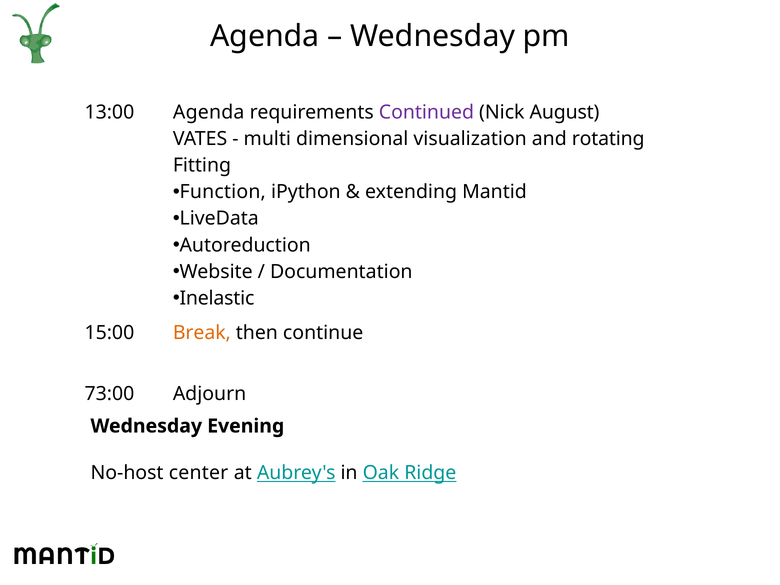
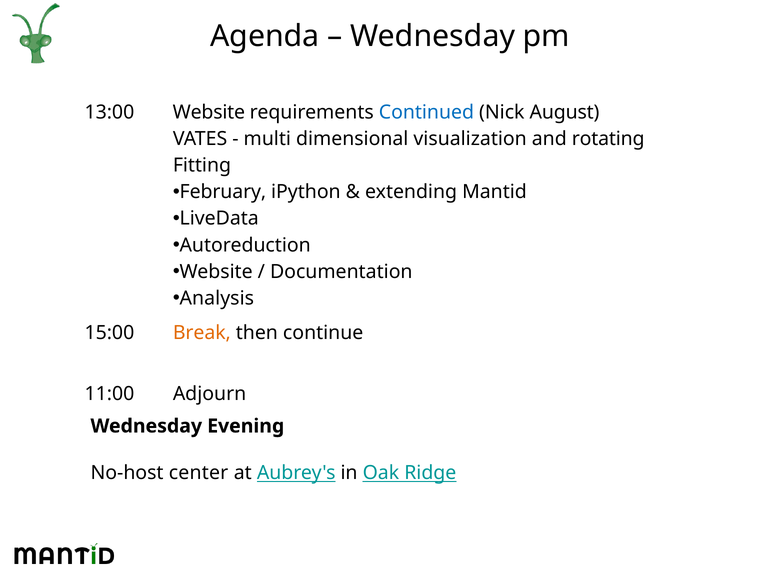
13:00 Agenda: Agenda -> Website (209, 112)
Continued colour: purple -> blue (426, 112)
Function: Function -> February (223, 192)
Inelastic: Inelastic -> Analysis (217, 298)
73:00: 73:00 -> 11:00 (109, 394)
